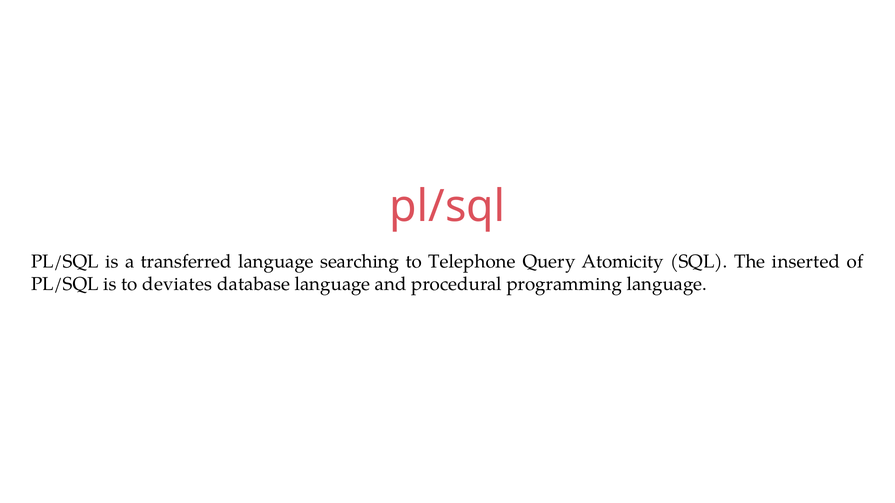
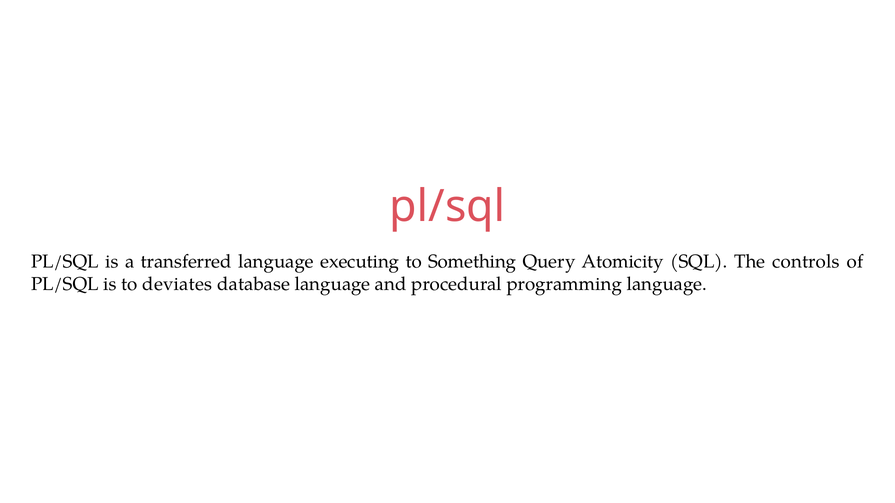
searching: searching -> executing (360, 262)
Telephone: Telephone -> Something (472, 262)
inserted: inserted -> controls (806, 262)
